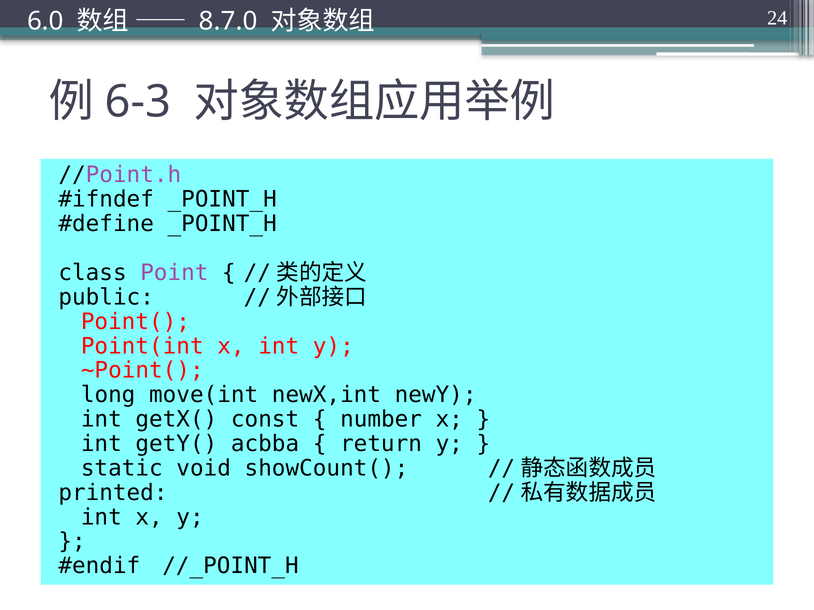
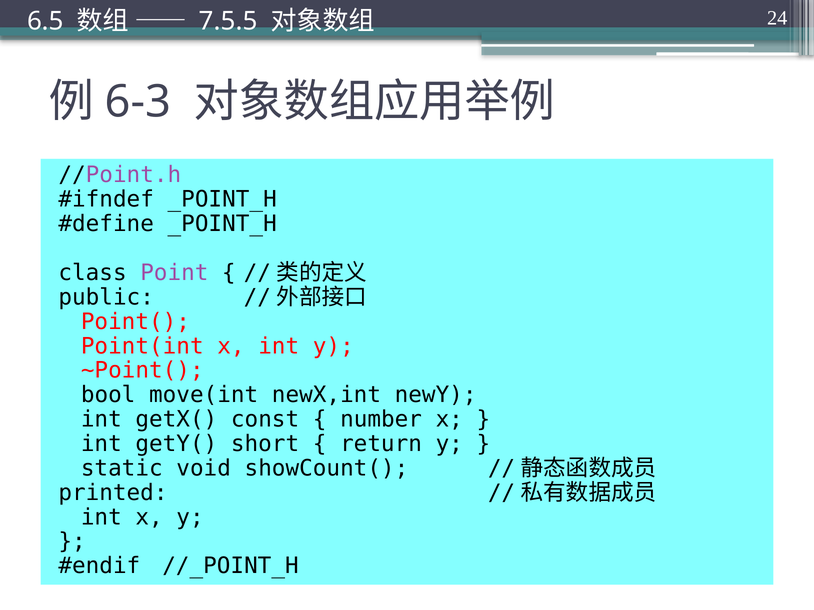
6.0: 6.0 -> 6.5 (45, 21)
8.7.0: 8.7.0 -> 7.5.5 (228, 21)
long: long -> bool (108, 395)
acbba: acbba -> short (265, 444)
